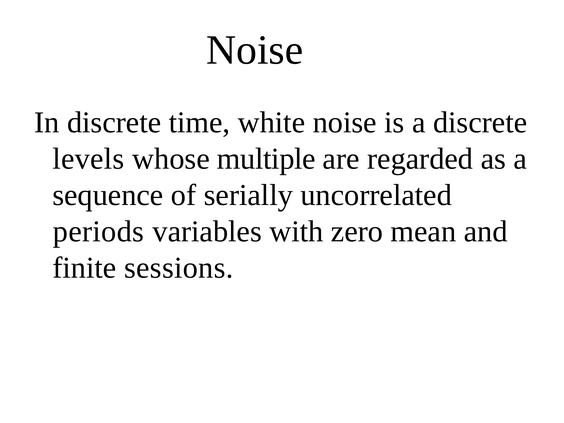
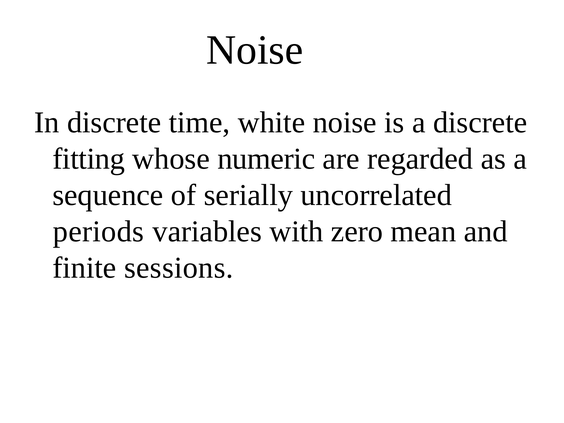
levels: levels -> fitting (89, 159)
multiple: multiple -> numeric (266, 159)
